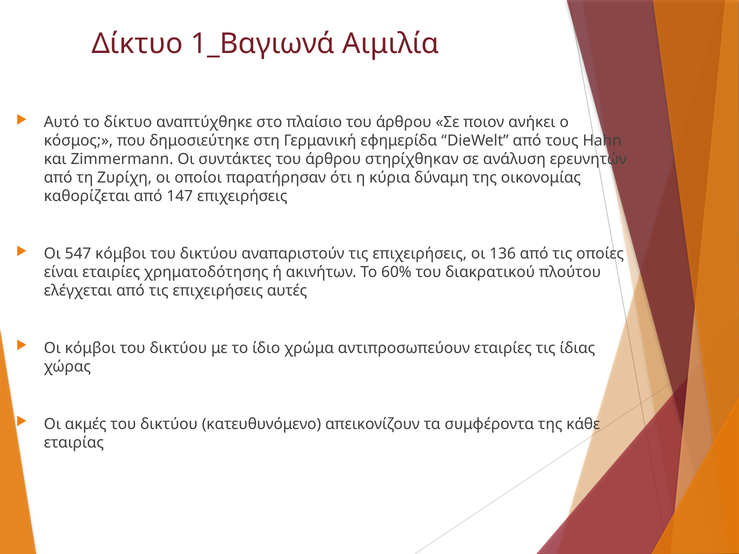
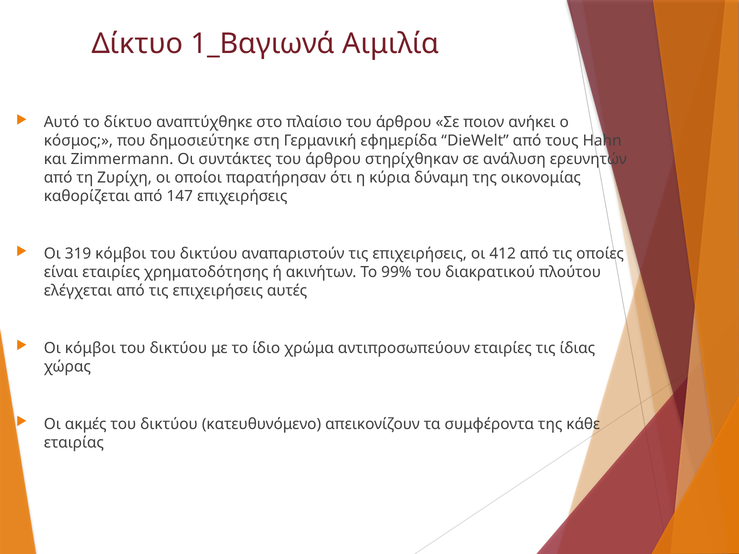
547: 547 -> 319 (78, 254)
136: 136 -> 412 (503, 254)
60%: 60% -> 99% (396, 272)
